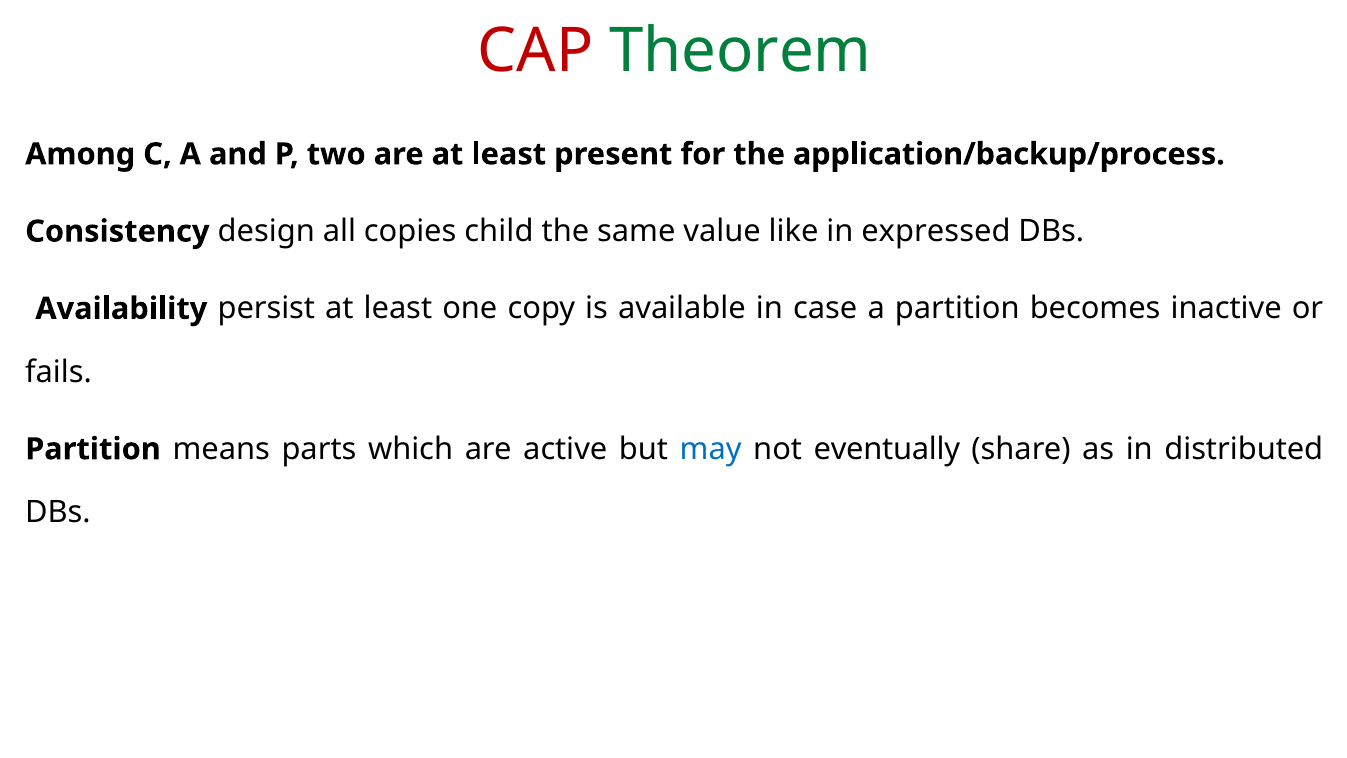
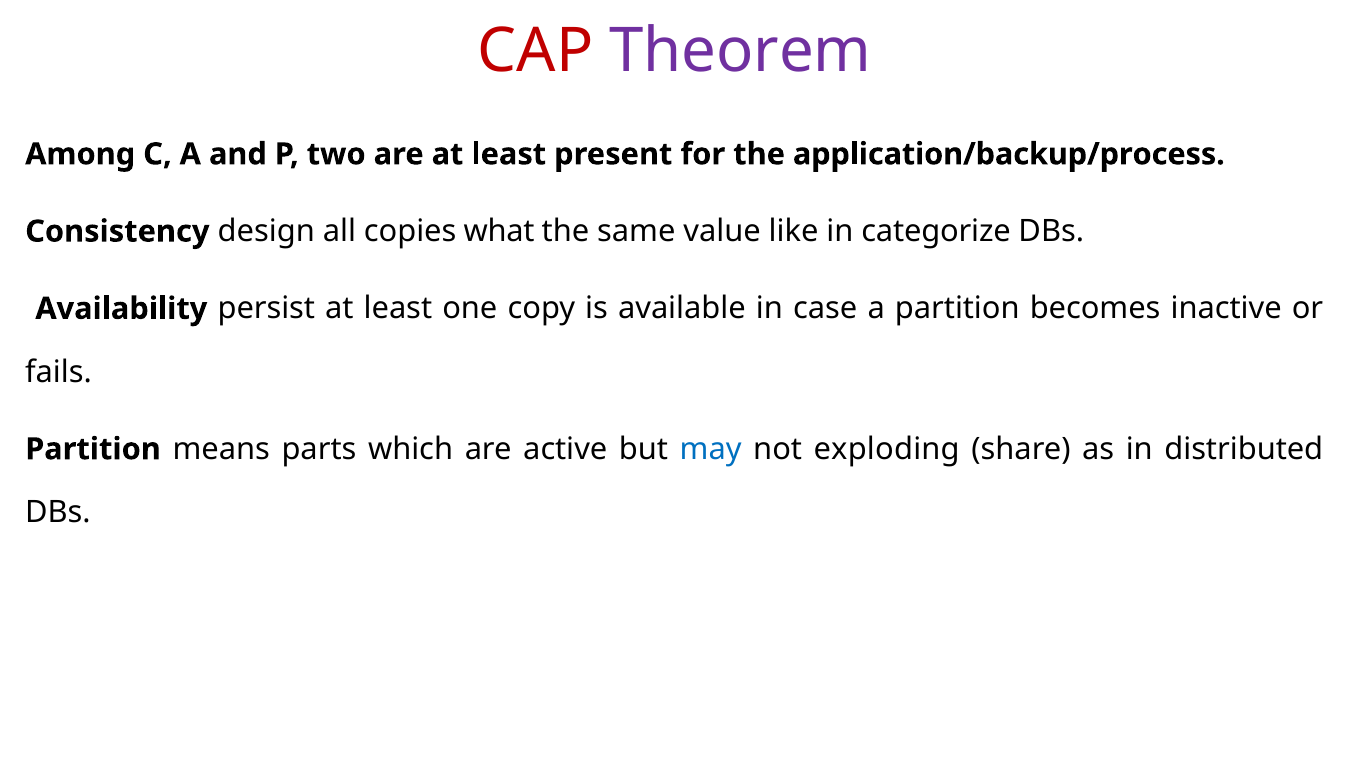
Theorem colour: green -> purple (741, 51)
child: child -> what (499, 231)
expressed: expressed -> categorize (936, 231)
eventually: eventually -> exploding (887, 449)
